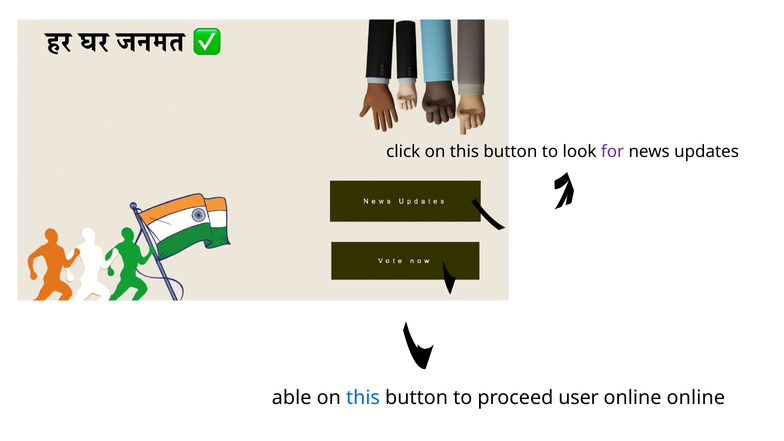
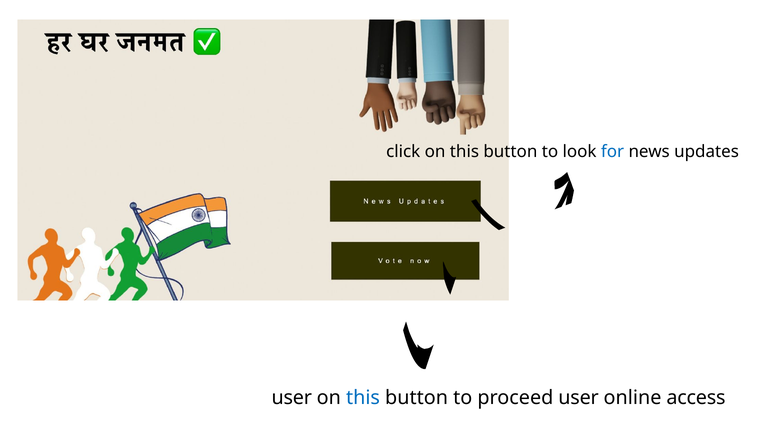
for colour: purple -> blue (613, 151)
able: able -> user (292, 398)
online online: online -> access (696, 398)
